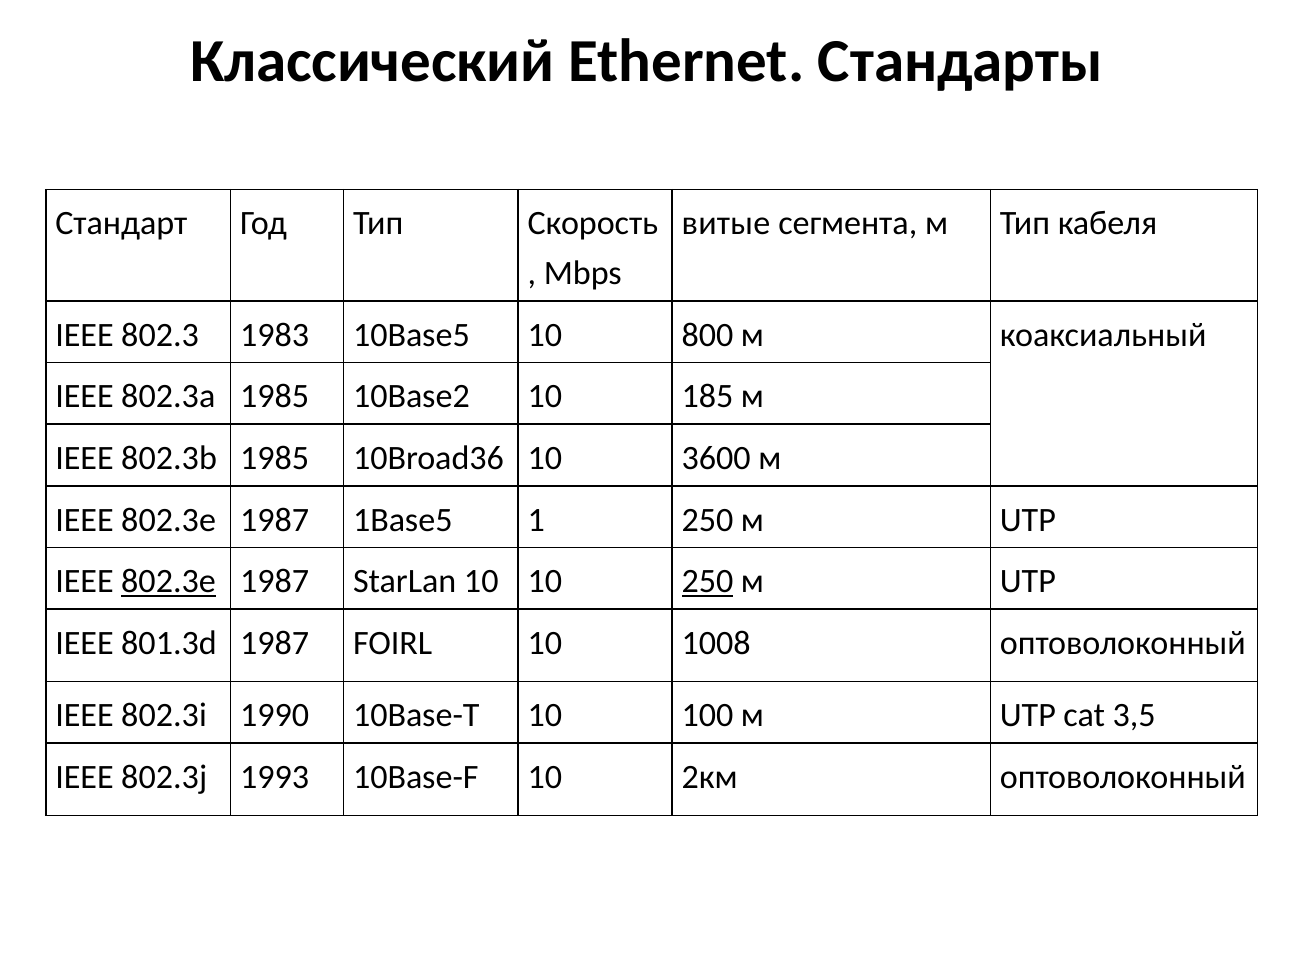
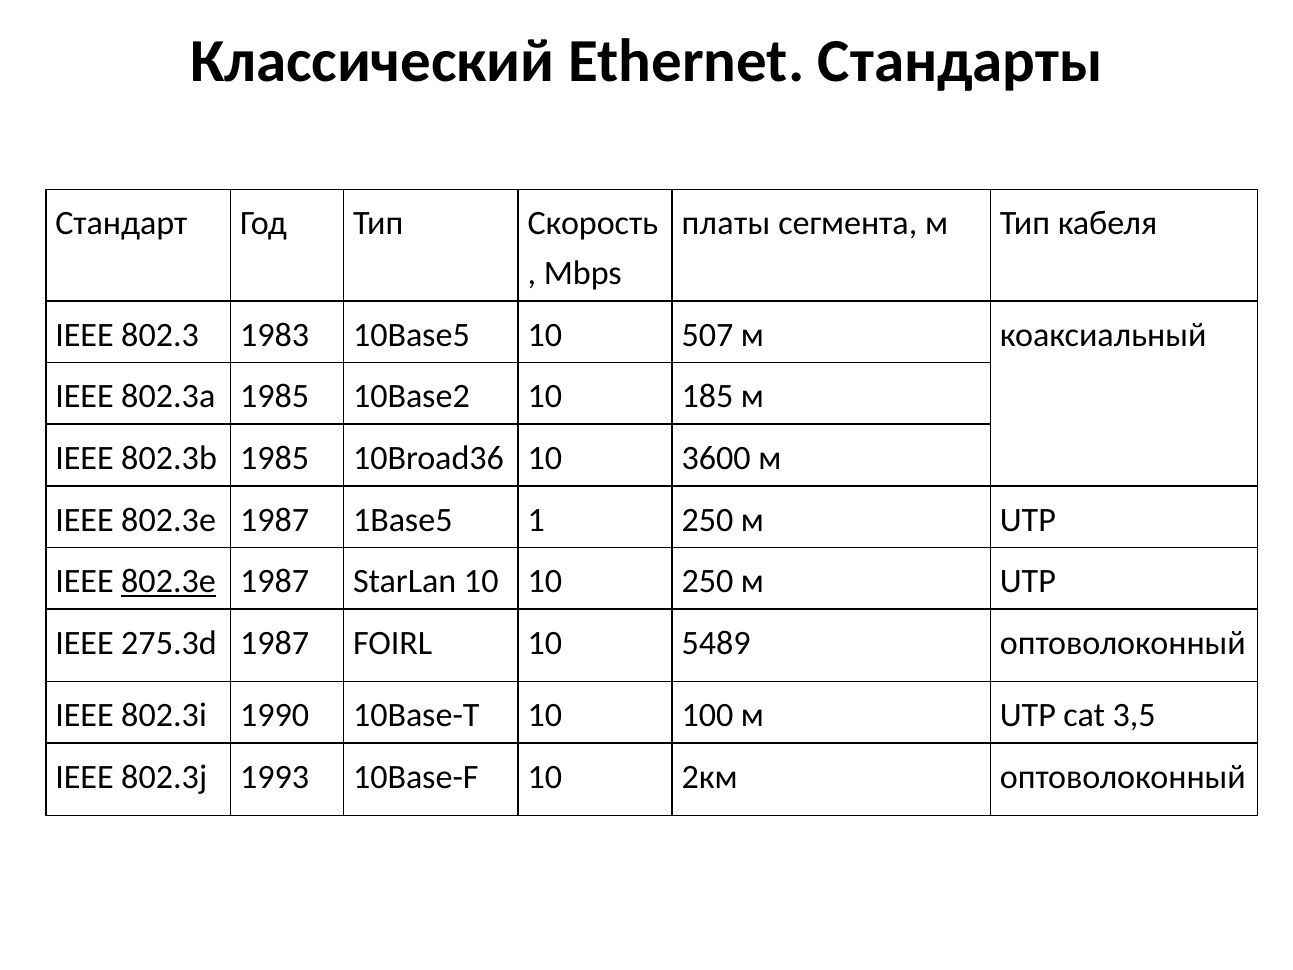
витые: витые -> платы (726, 224)
800: 800 -> 507 (707, 335)
250 underline: present -> none (707, 582)
801.3d: 801.3d -> 275.3d (169, 643)
1008: 1008 -> 5489 (716, 643)
